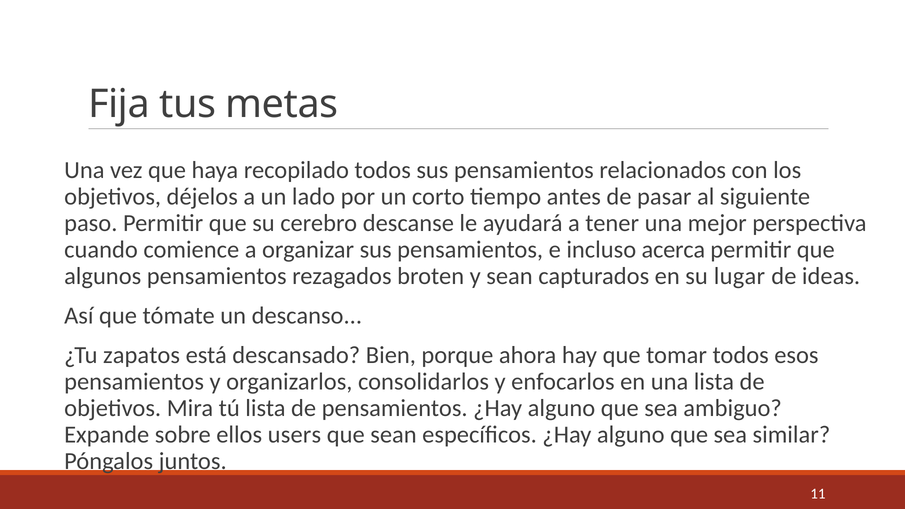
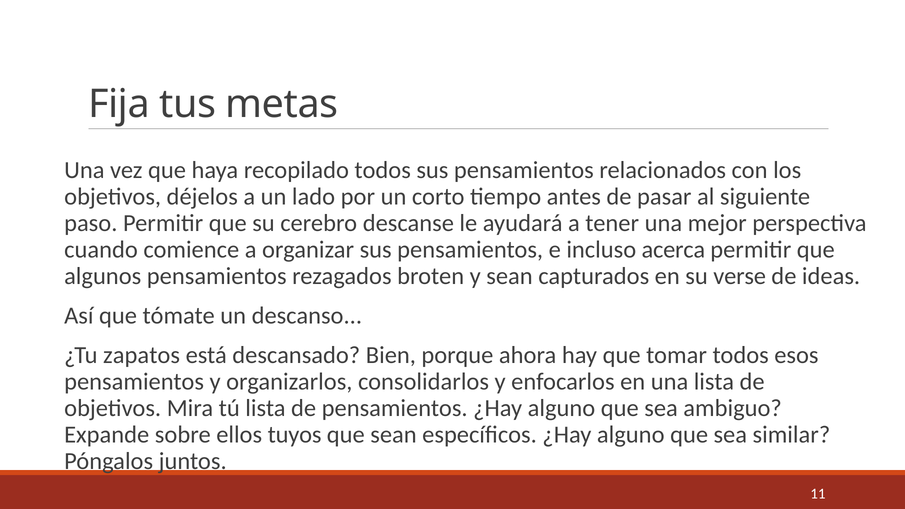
lugar: lugar -> verse (740, 276)
users: users -> tuyos (295, 435)
